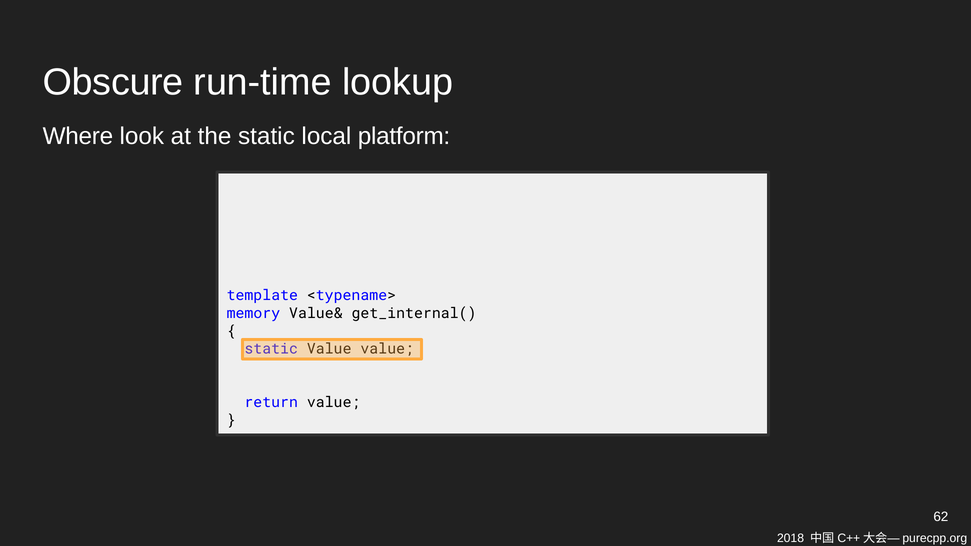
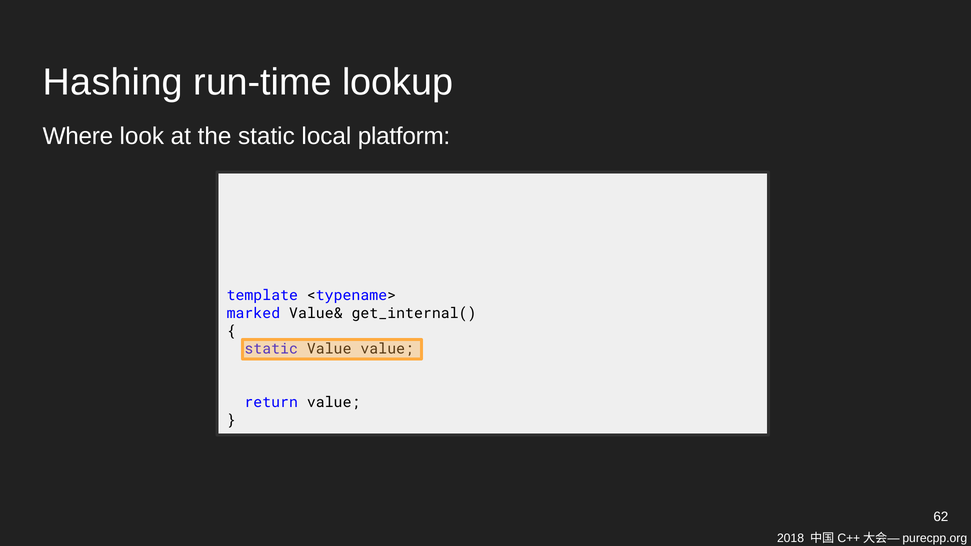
Obscure: Obscure -> Hashing (113, 82)
memory: memory -> marked (253, 314)
